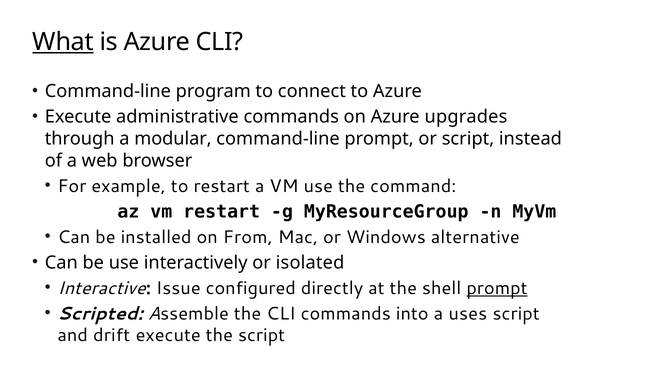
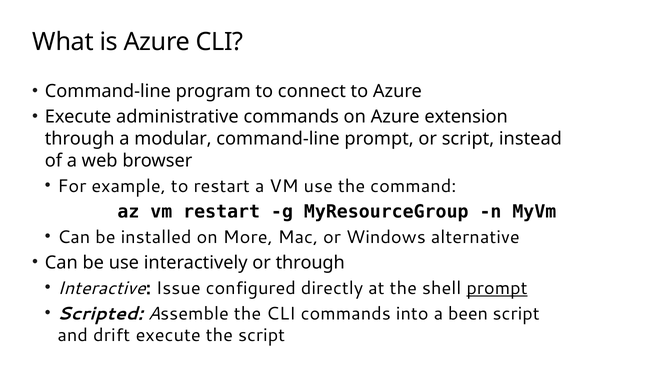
What underline: present -> none (63, 42)
upgrades: upgrades -> extension (466, 117)
From: From -> More (248, 237)
or isolated: isolated -> through (310, 263)
uses: uses -> been (468, 314)
